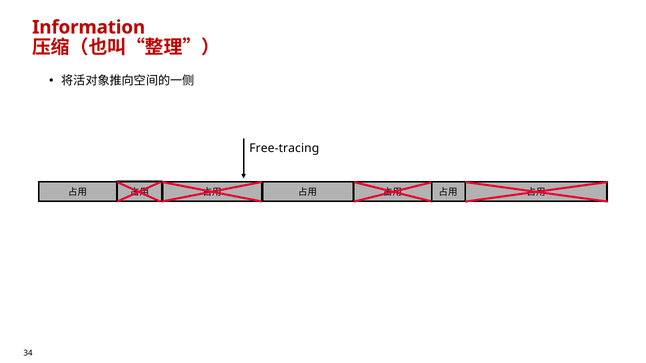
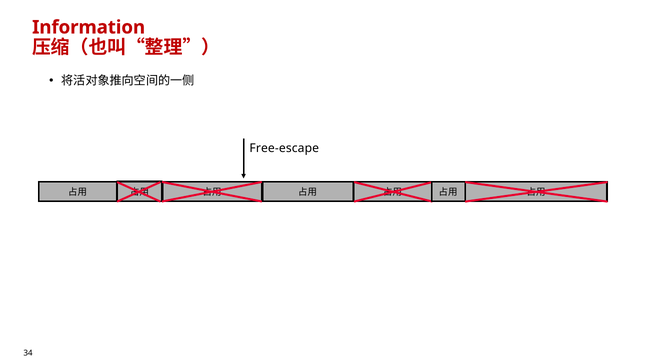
Free-tracing: Free-tracing -> Free-escape (284, 148)
